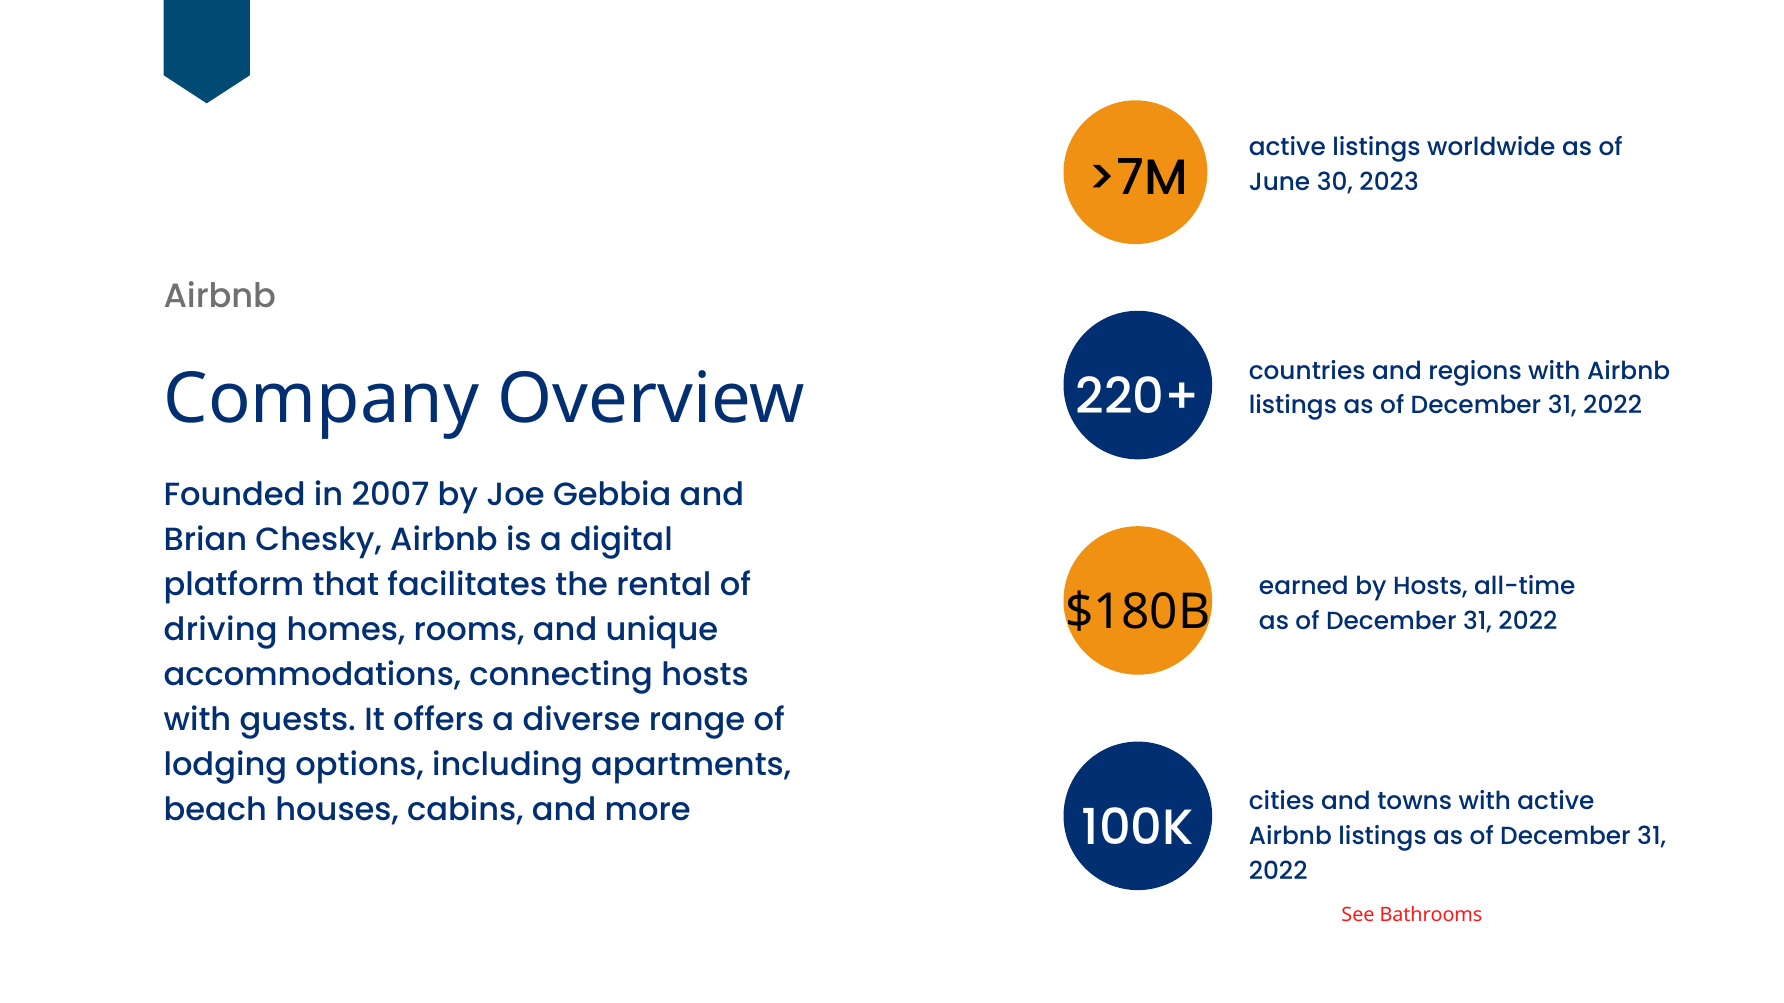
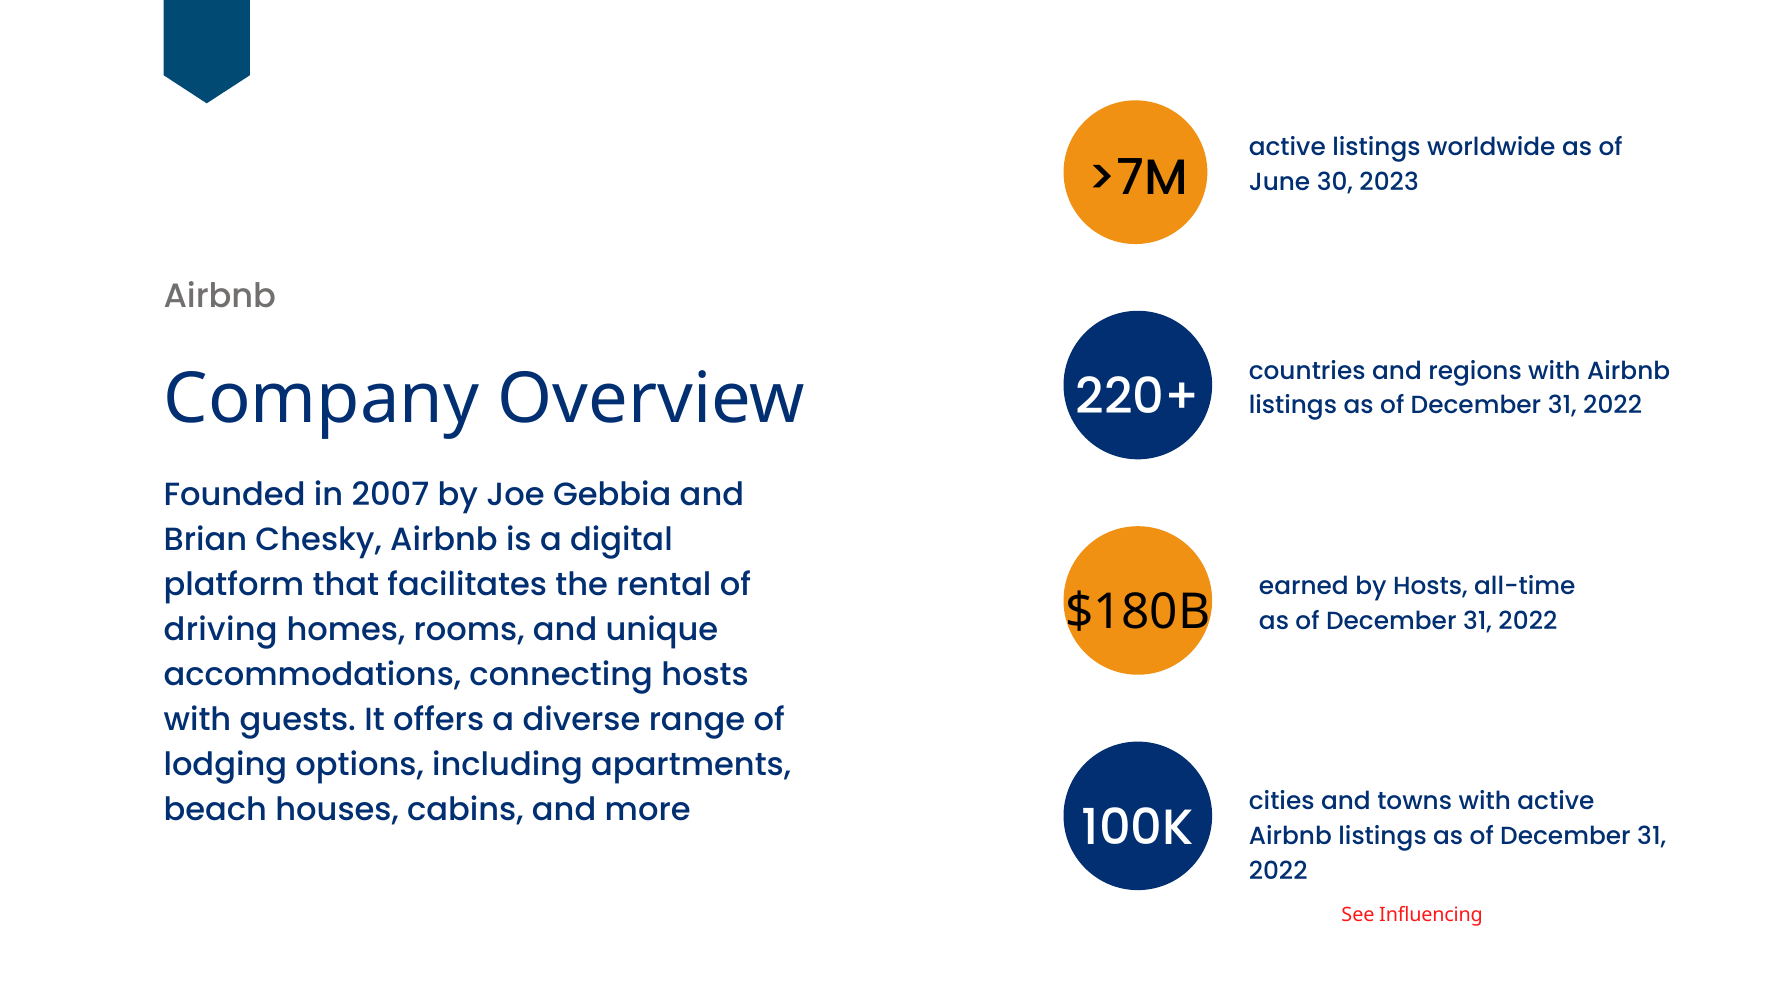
Bathrooms: Bathrooms -> Influencing (1431, 916)
